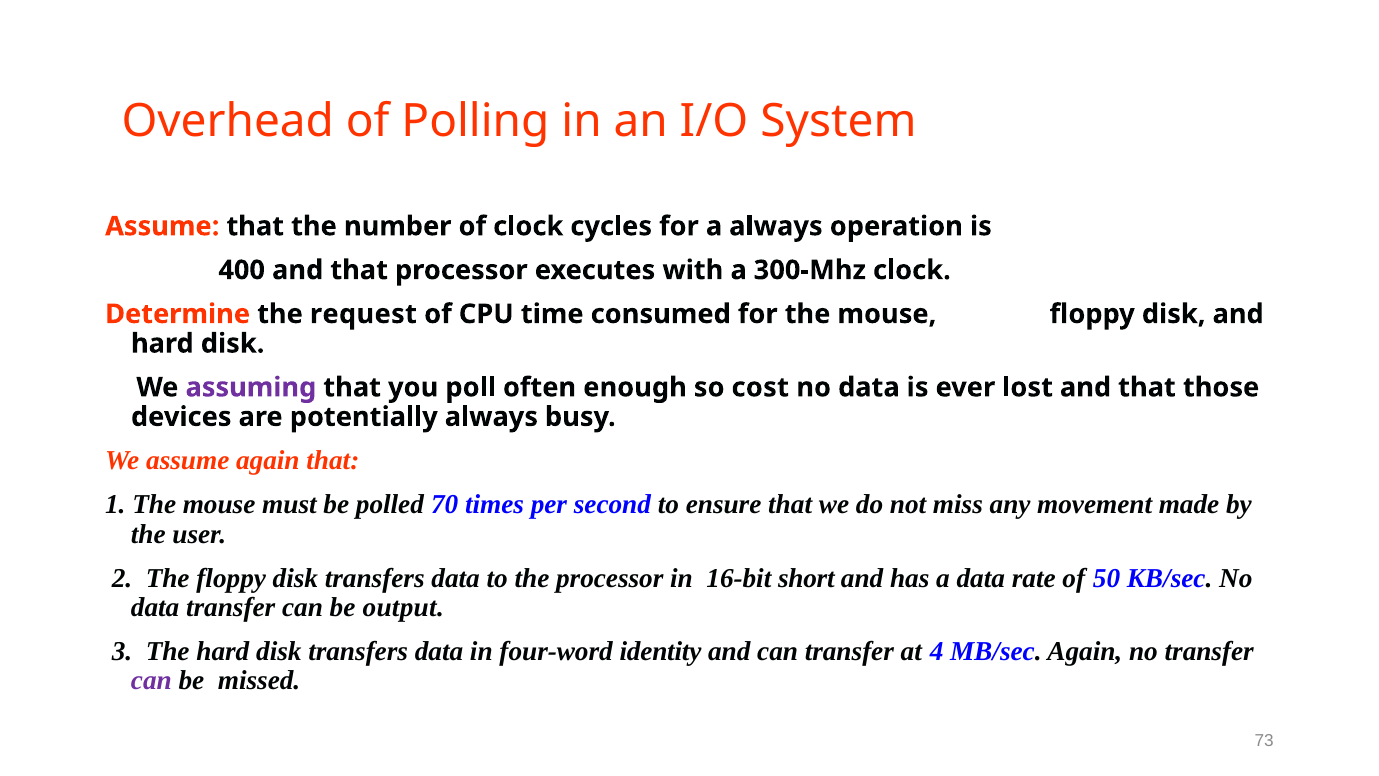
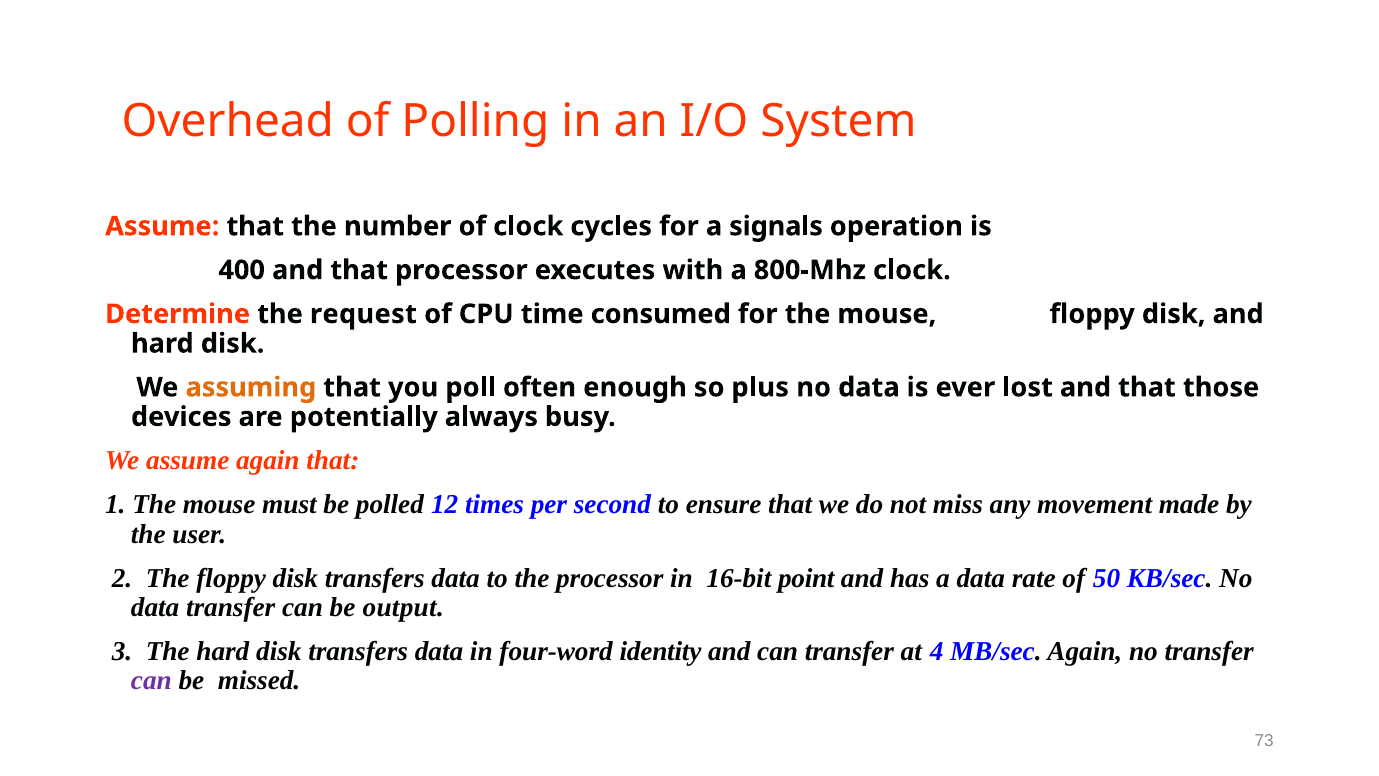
a always: always -> signals (776, 226)
300-Mhz: 300-Mhz -> 800-Mhz (810, 270)
assuming colour: purple -> orange (251, 387)
cost: cost -> plus (760, 387)
70: 70 -> 12 (445, 504)
short: short -> point (806, 578)
